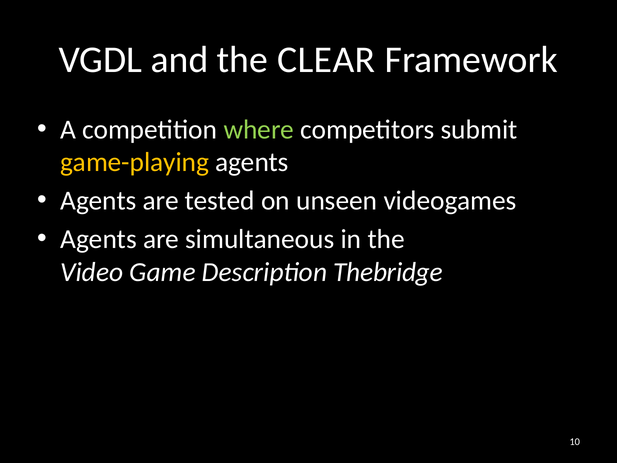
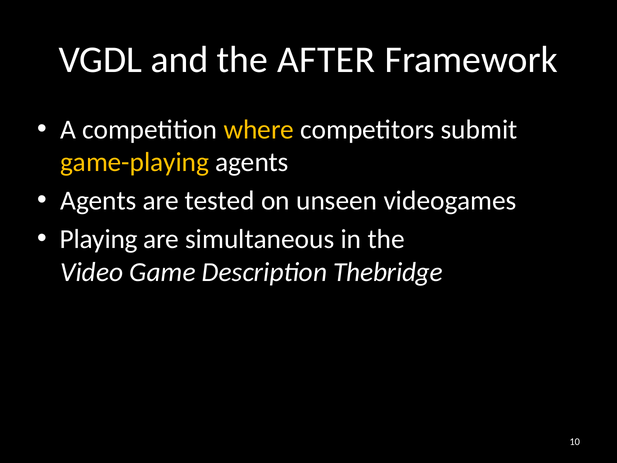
CLEAR: CLEAR -> AFTER (326, 60)
where colour: light green -> yellow (259, 129)
Agents: Agents -> Playing (99, 239)
